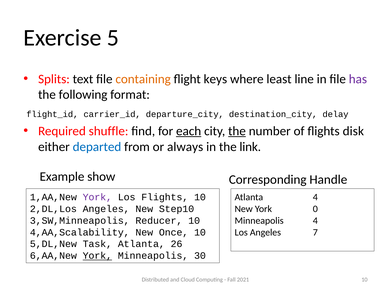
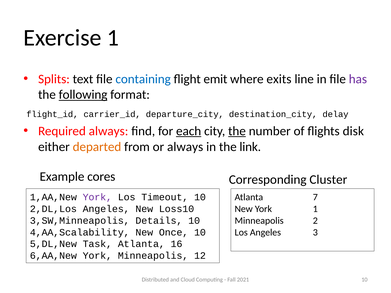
Exercise 5: 5 -> 1 (113, 38)
containing colour: orange -> blue (143, 79)
keys: keys -> emit (215, 79)
least: least -> exits (279, 79)
following underline: none -> present (83, 95)
Required shuffle: shuffle -> always (109, 131)
departed colour: blue -> orange (97, 147)
show: show -> cores (101, 177)
Handle: Handle -> Cluster (328, 180)
Atlanta 4: 4 -> 7 (315, 197)
Los Flights: Flights -> Timeout (165, 197)
York 0: 0 -> 1 (315, 209)
Step10: Step10 -> Loss10 (177, 209)
Minneapolis 4: 4 -> 2 (315, 221)
Reducer: Reducer -> Details (159, 221)
7: 7 -> 3 (315, 232)
26: 26 -> 16 (177, 244)
York underline: present -> none (97, 256)
30: 30 -> 12 (200, 256)
